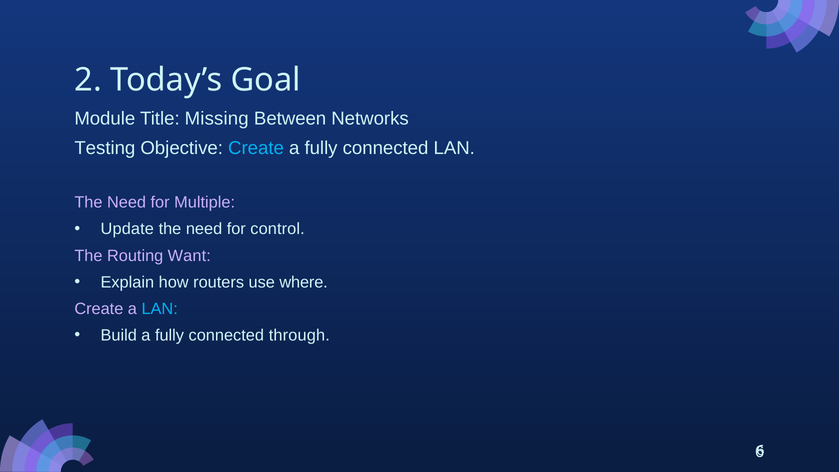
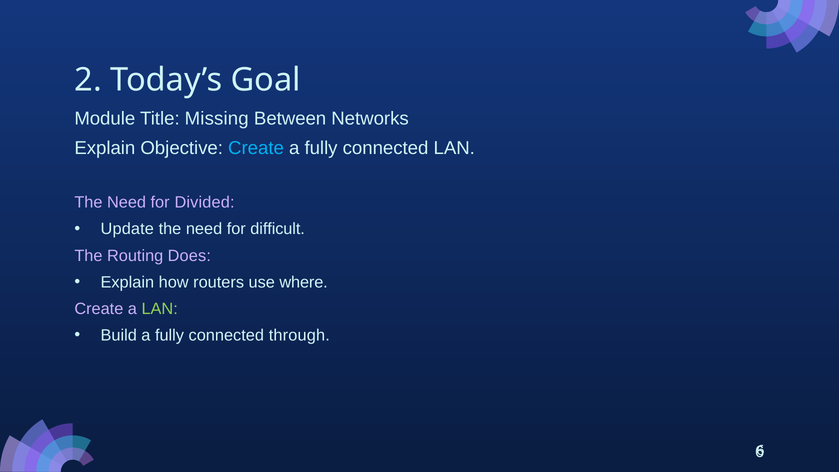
Testing: Testing -> Explain (105, 148)
Multiple: Multiple -> Divided (205, 202)
control: control -> difficult (278, 229)
Want: Want -> Does (189, 256)
LAN colour: light blue -> light green (160, 309)
